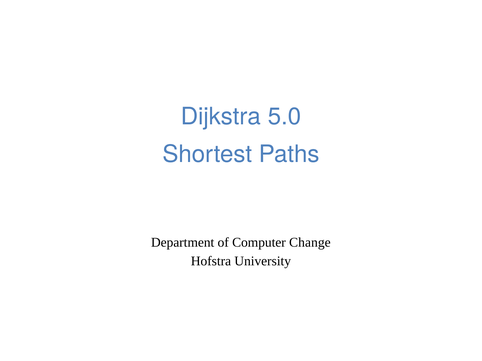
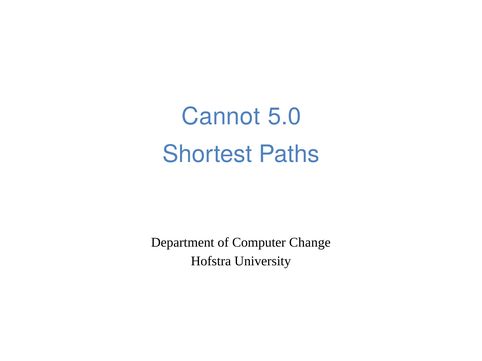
Dijkstra: Dijkstra -> Cannot (221, 117)
